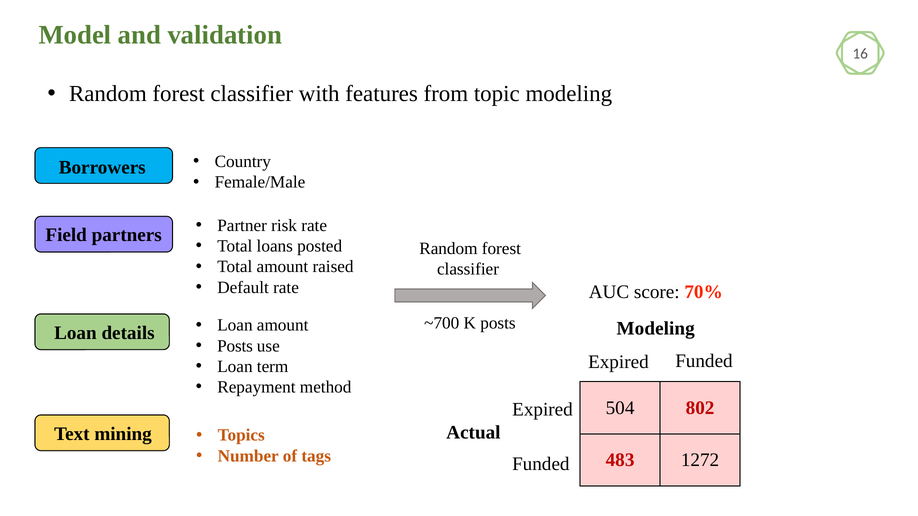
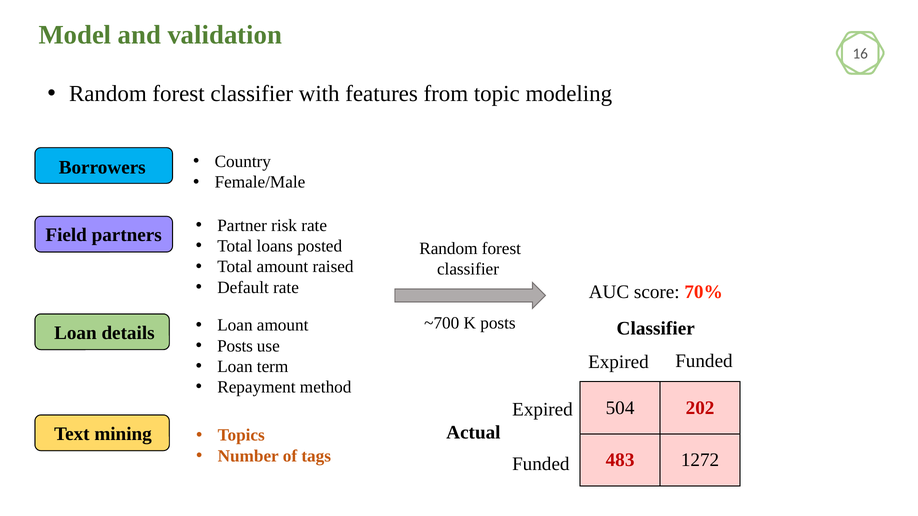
Modeling: Modeling -> Classifier (656, 328)
802: 802 -> 202 (700, 408)
